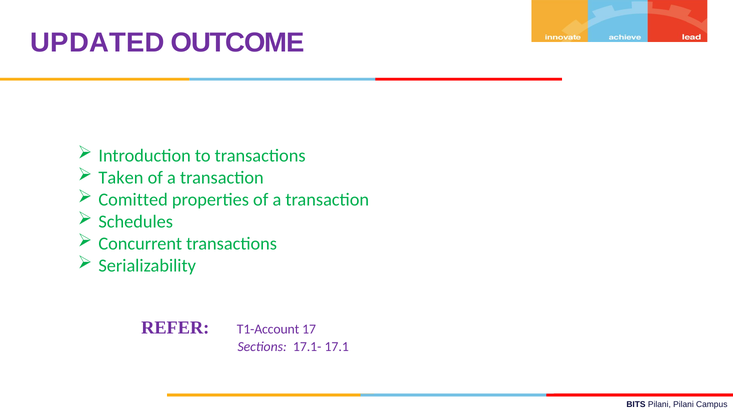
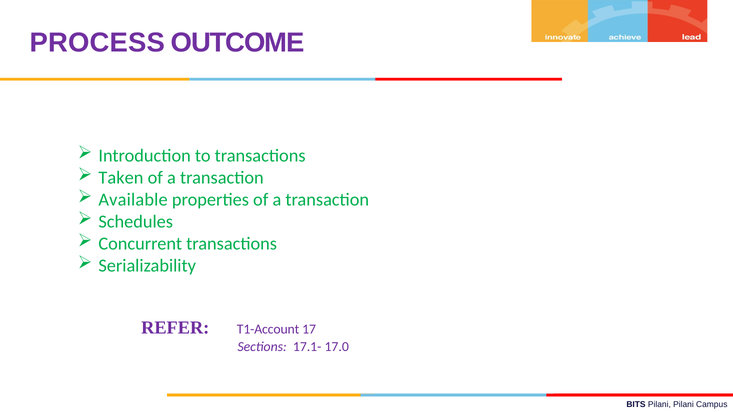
UPDATED: UPDATED -> PROCESS (98, 43)
Comitted: Comitted -> Available (133, 200)
17.1: 17.1 -> 17.0 (337, 347)
